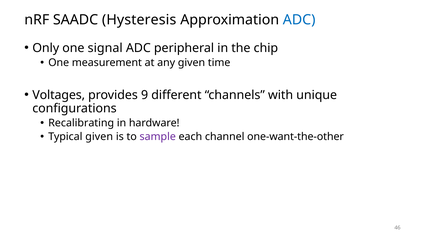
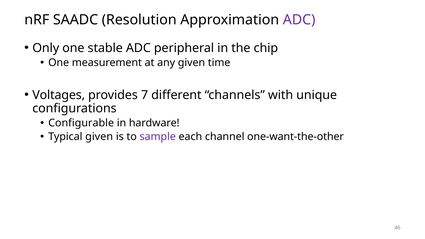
Hysteresis: Hysteresis -> Resolution (139, 20)
ADC colour: blue -> purple (299, 20)
signal: signal -> stable (105, 48)
9: 9 -> 7 (145, 95)
Recalibrating: Recalibrating -> Configurable (81, 123)
